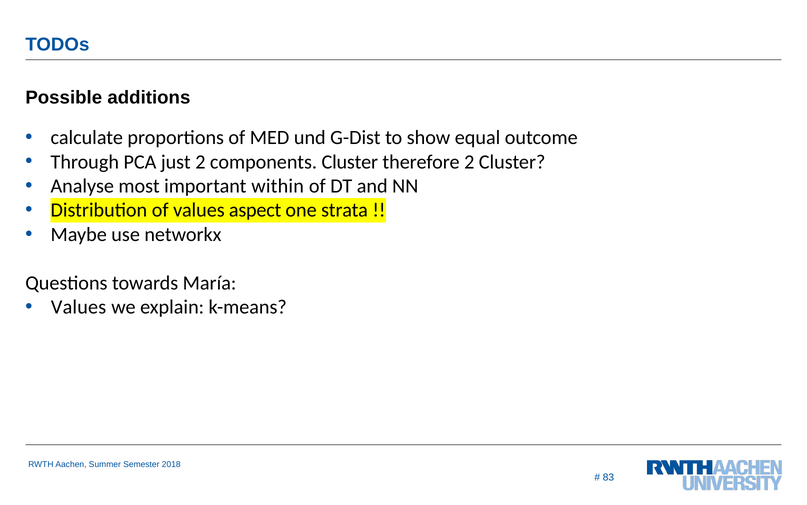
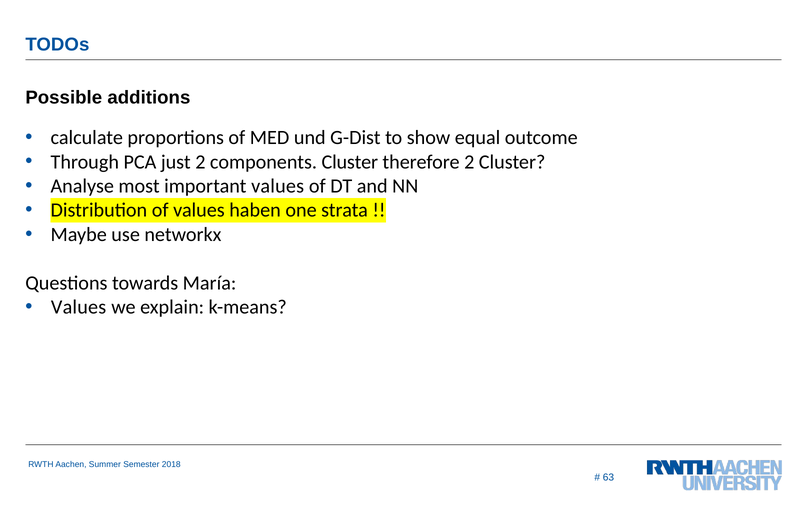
important within: within -> values (278, 186)
aspect: aspect -> haben (255, 210)
83: 83 -> 63 (608, 477)
